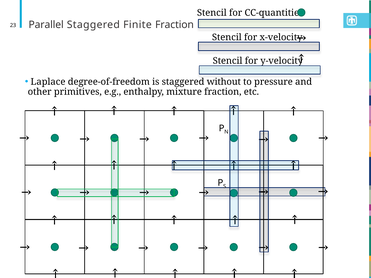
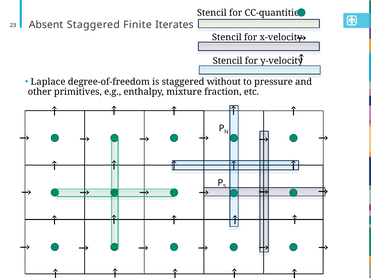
Parallel: Parallel -> Absent (46, 25)
Finite Fraction: Fraction -> Iterates (174, 25)
